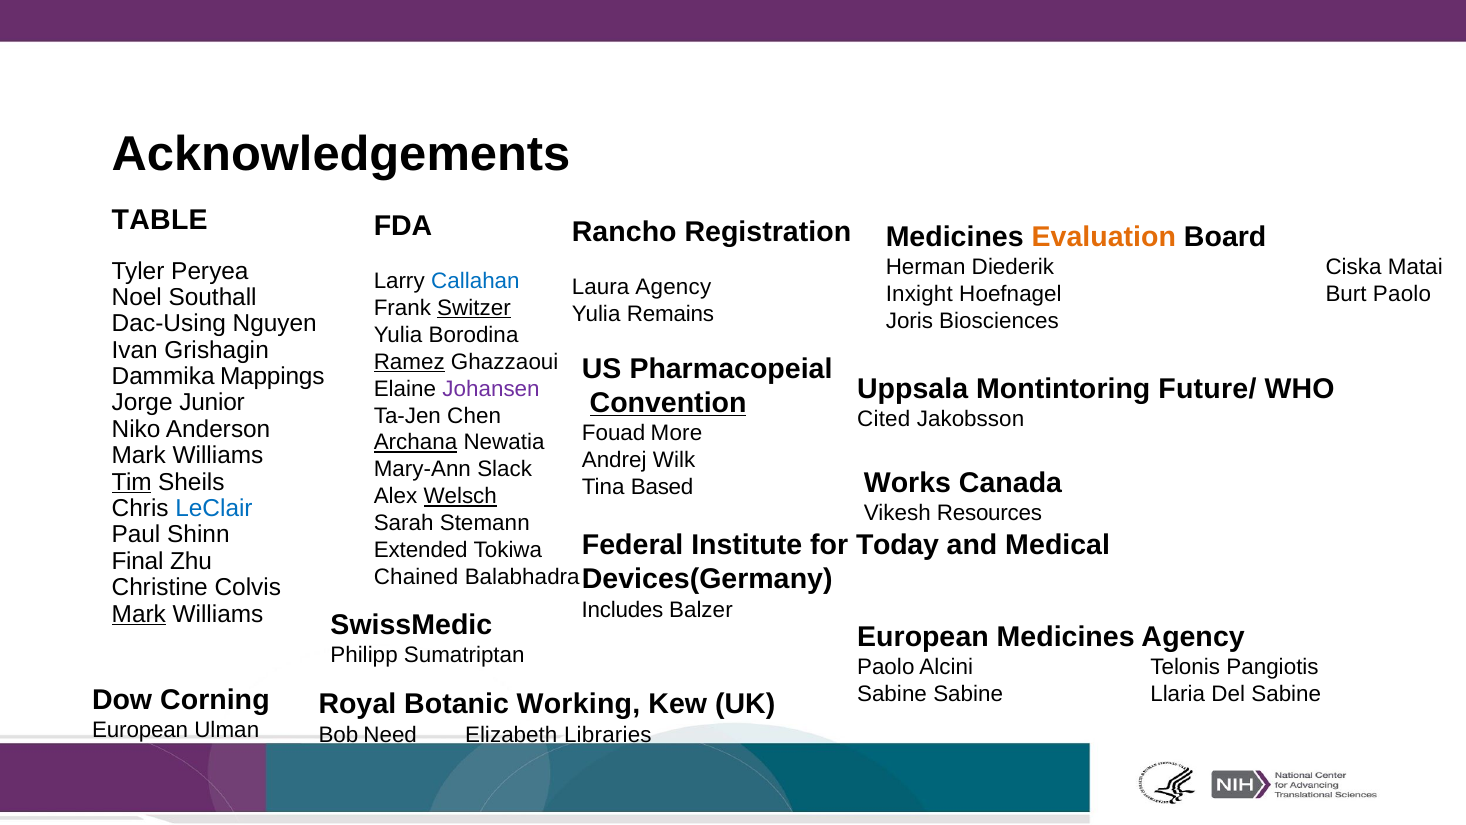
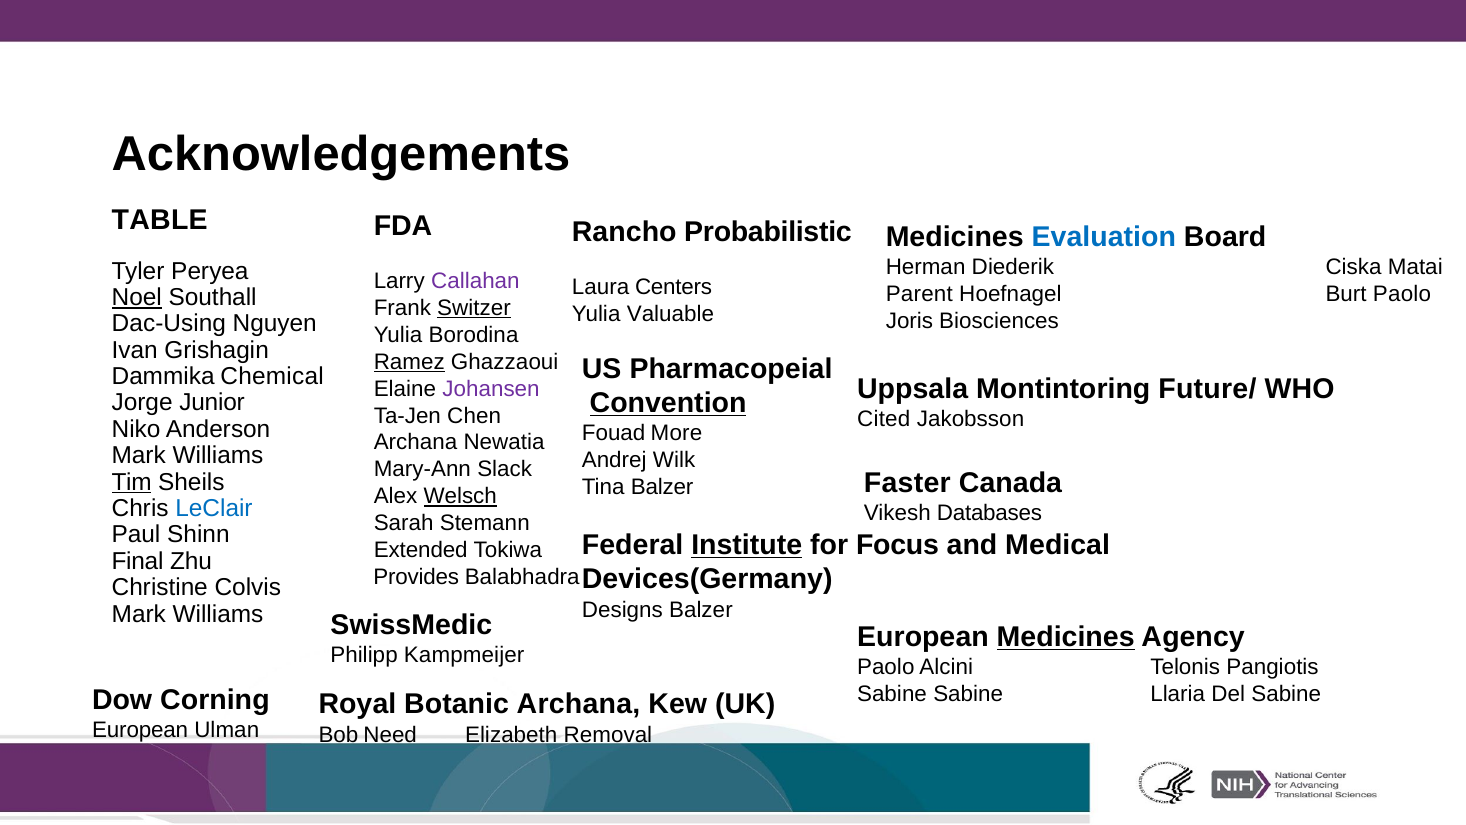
Registration: Registration -> Probabilistic (768, 232)
Evaluation colour: orange -> blue (1104, 237)
Callahan colour: blue -> purple (475, 281)
Laura Agency: Agency -> Centers (674, 287)
Inxight: Inxight -> Parent (919, 294)
Noel underline: none -> present (137, 297)
Remains: Remains -> Valuable (670, 314)
Mappings: Mappings -> Chemical (272, 376)
Archana underline: present -> none (416, 442)
Works: Works -> Faster (907, 483)
Tina Based: Based -> Balzer (662, 487)
Resources: Resources -> Databases (989, 513)
Institute underline: none -> present (747, 545)
Today: Today -> Focus (897, 545)
Chained: Chained -> Provides (416, 577)
Includes: Includes -> Designs (622, 609)
Mark underline: present -> none (139, 614)
Medicines underline: none -> present (1066, 637)
Sumatriptan: Sumatriptan -> Kampmeijer (464, 655)
Botanic Working: Working -> Archana (578, 704)
Libraries: Libraries -> Removal (608, 734)
